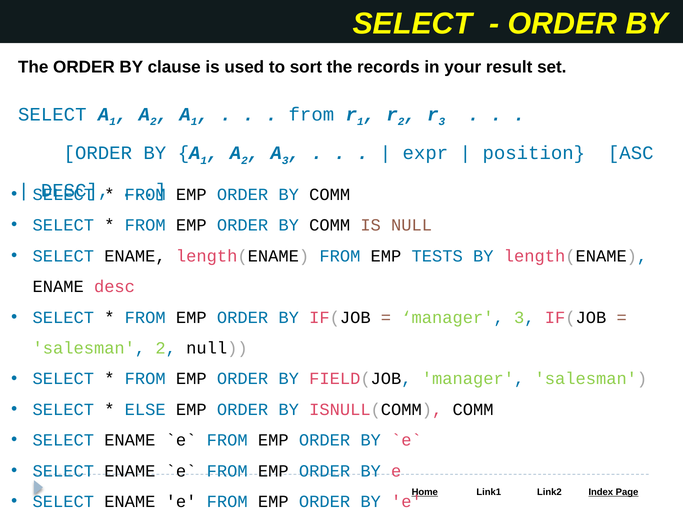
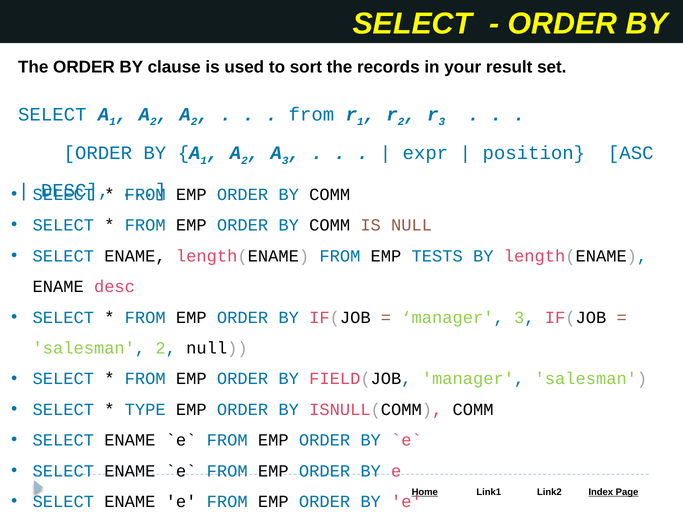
1: 1 -> 2 (194, 122)
ELSE: ELSE -> TYPE (145, 410)
